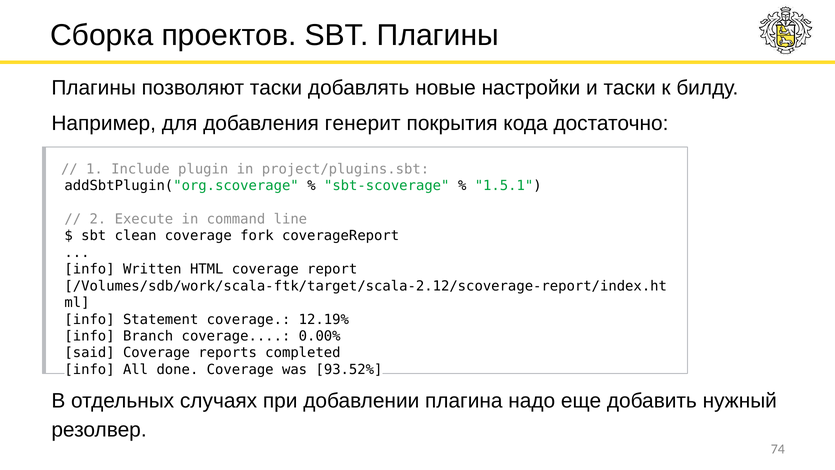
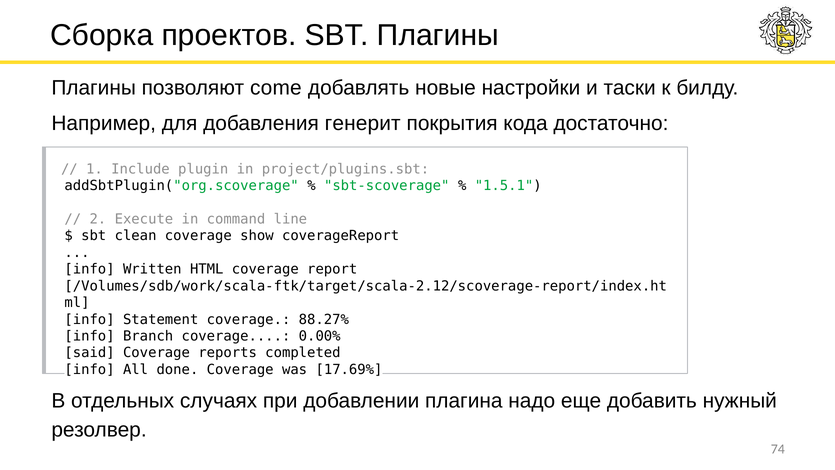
позволяют таски: таски -> come (276, 88)
fork: fork -> show (257, 236)
12.19%: 12.19% -> 88.27% (324, 319)
93.52%: 93.52% -> 17.69% (349, 369)
